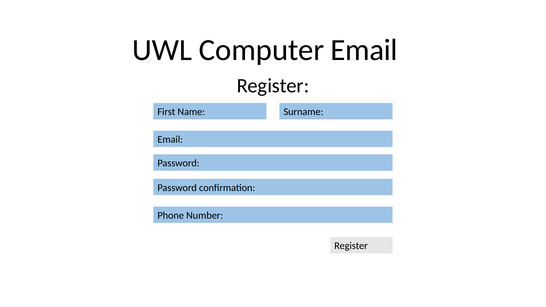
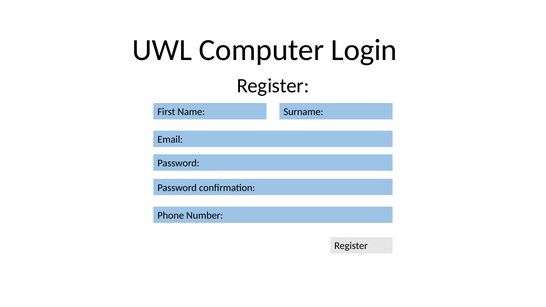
Computer Email: Email -> Login (364, 50)
